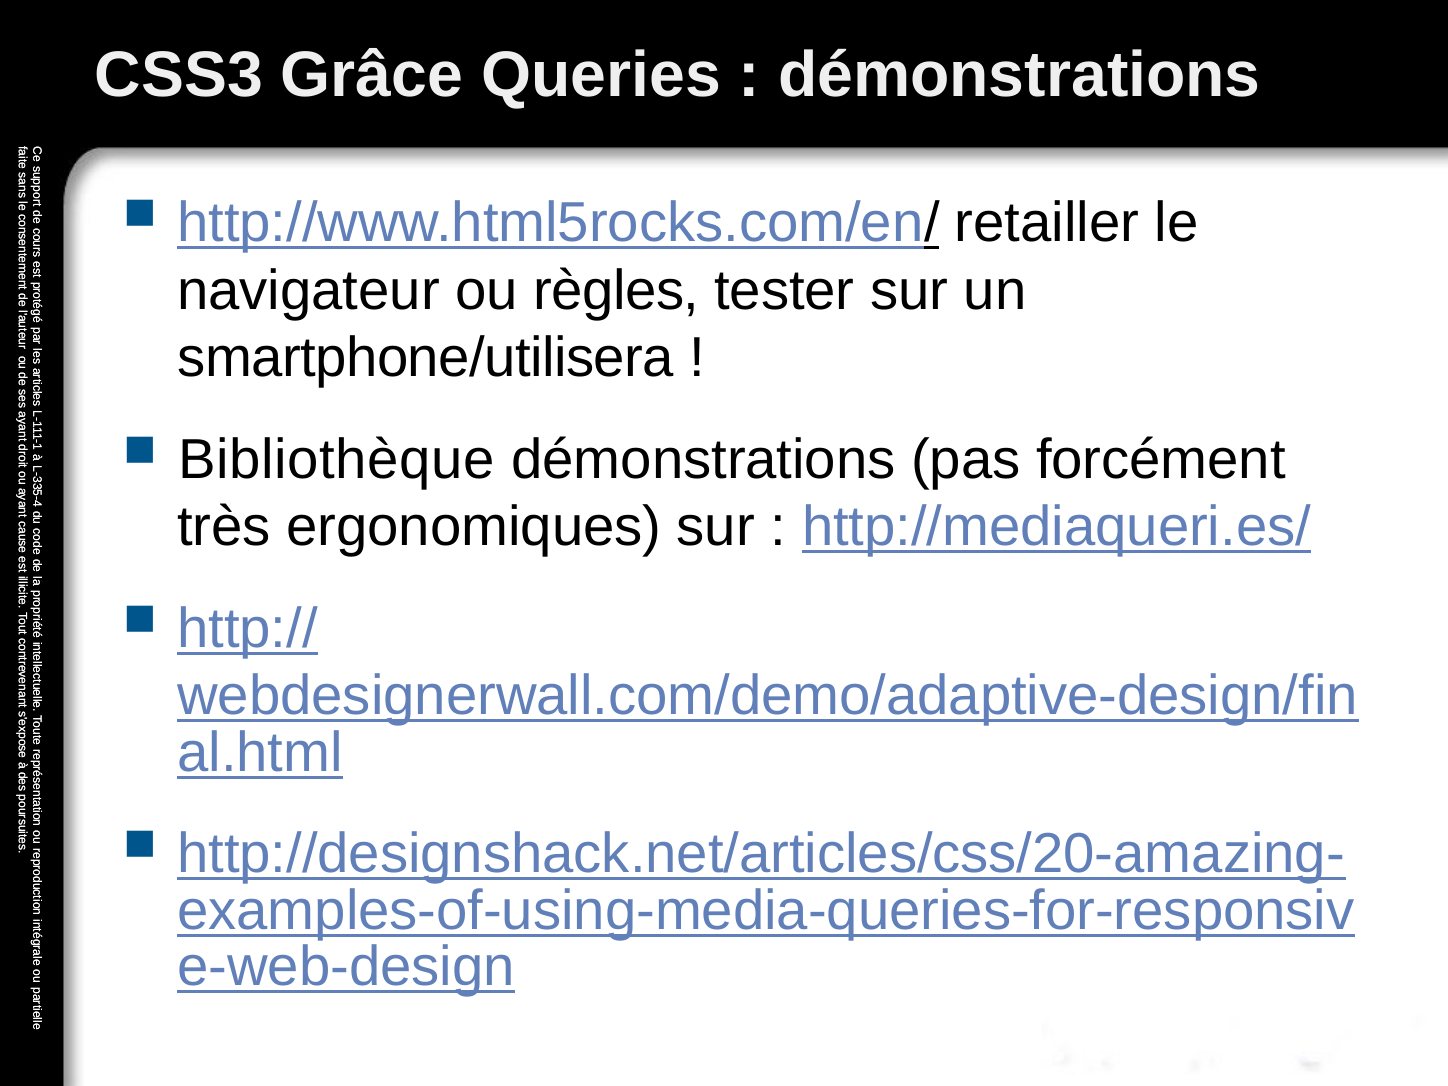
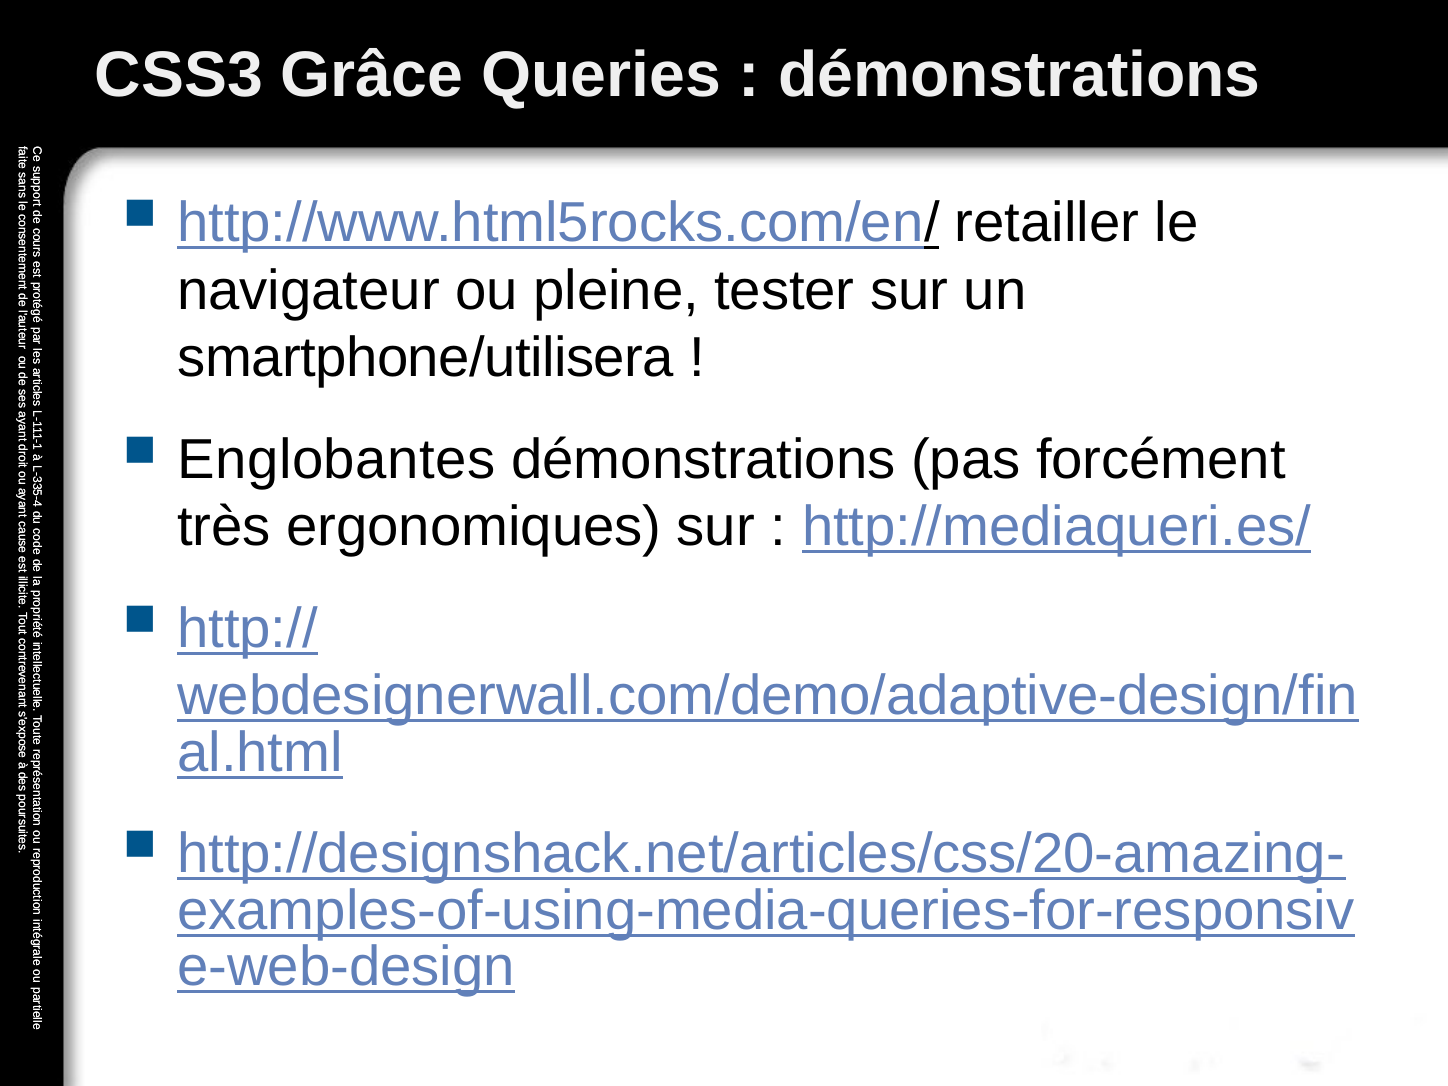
règles: règles -> pleine (616, 291)
Bibliothèque: Bibliothèque -> Englobantes (336, 460)
